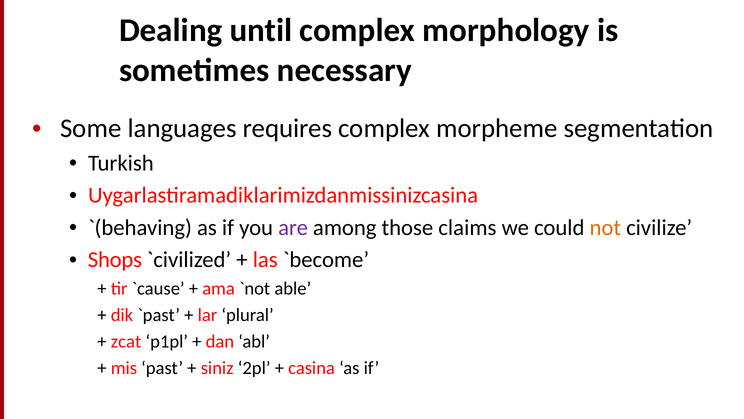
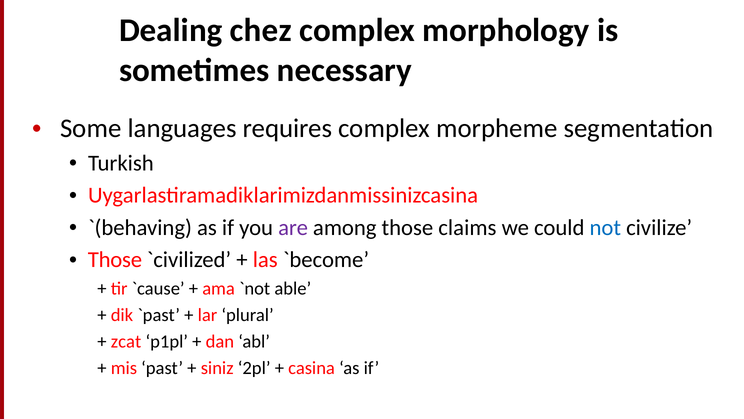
until: until -> chez (261, 30)
not colour: orange -> blue (605, 227)
Shops: Shops -> Those (115, 260)
